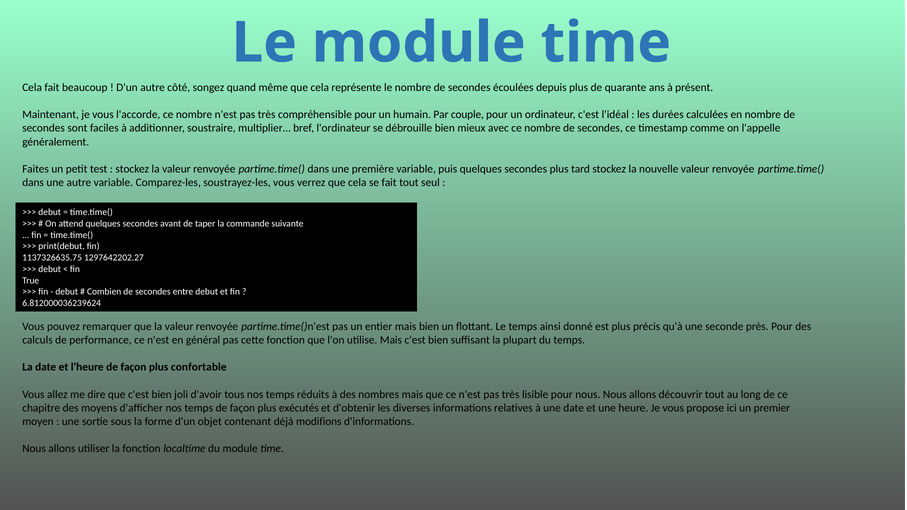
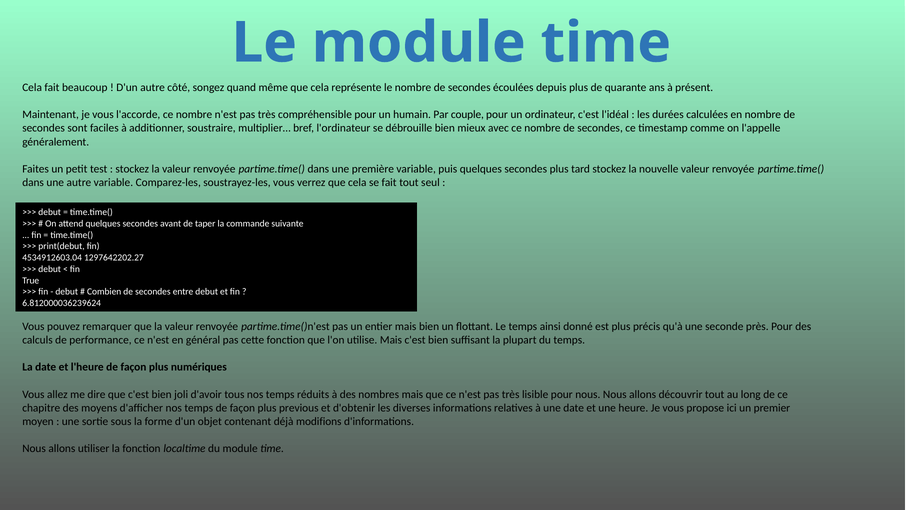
1137326635.75: 1137326635.75 -> 4534912603.04 (52, 258)
confortable: confortable -> numériques (199, 367)
exécutés: exécutés -> previous (299, 408)
